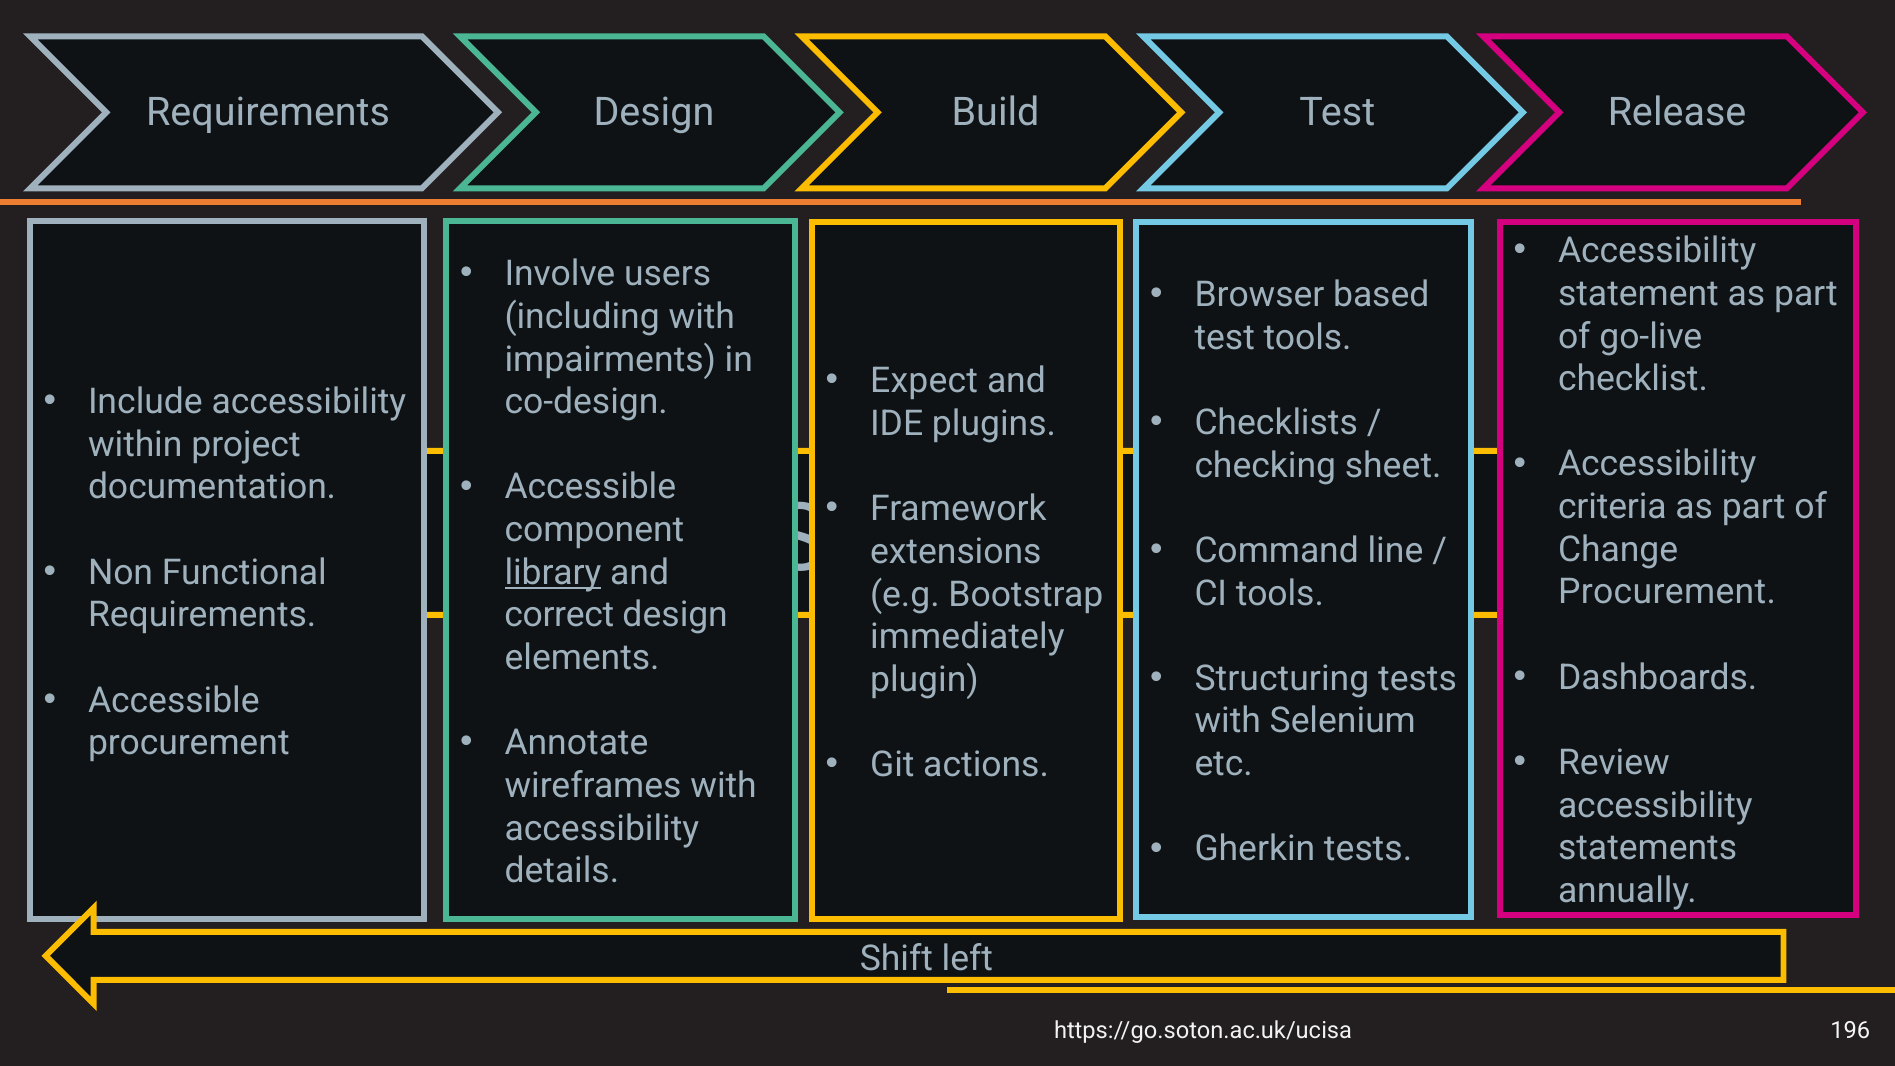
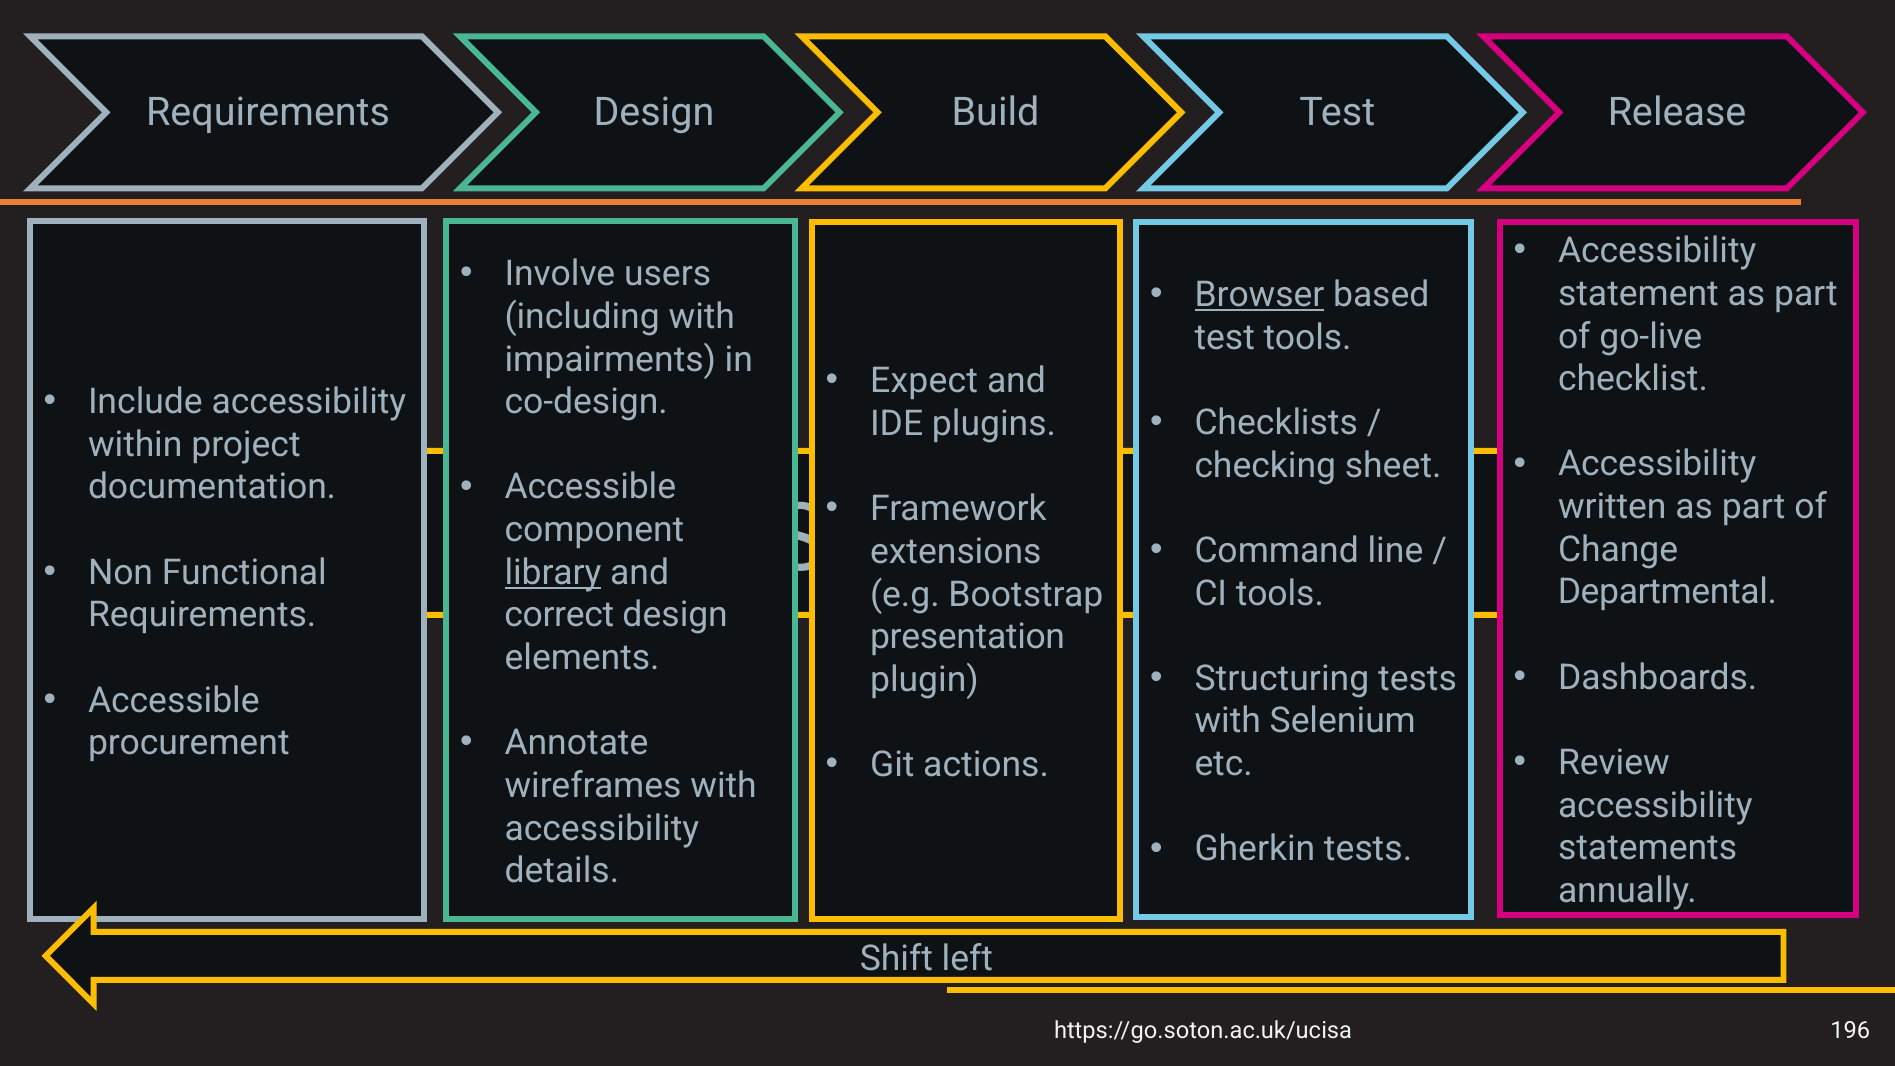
Browser underline: none -> present (1259, 295)
criteria: criteria -> written (1612, 507)
Procurement: Procurement -> Departmental (1667, 592)
immediately: immediately -> presentation (968, 637)
